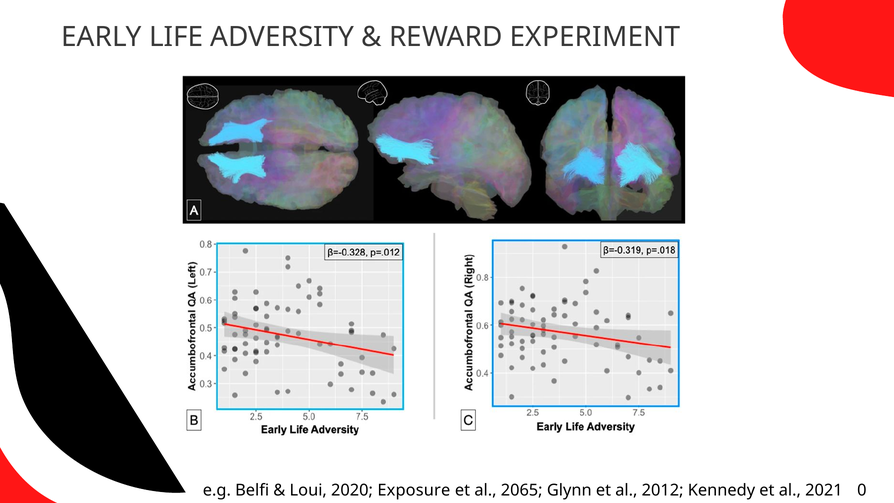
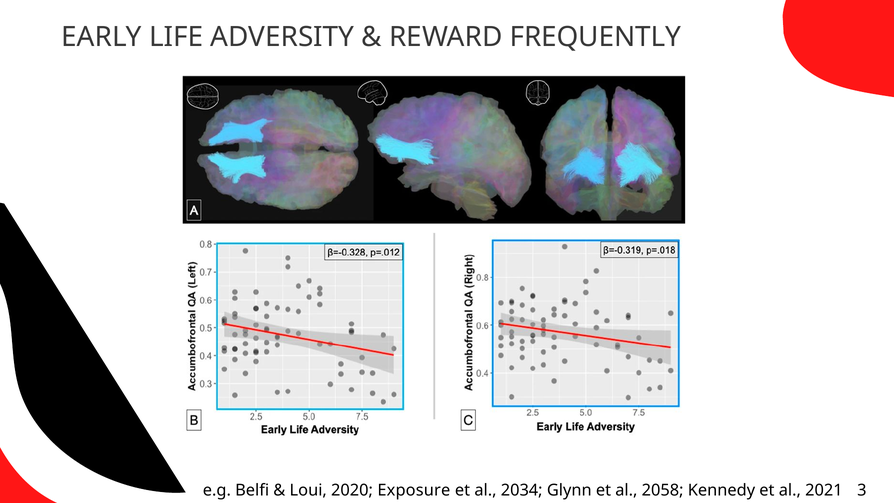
EXPERIMENT: EXPERIMENT -> FREQUENTLY (595, 37)
2065: 2065 -> 2034 (522, 490)
2012: 2012 -> 2058 (663, 490)
0: 0 -> 3 (862, 490)
